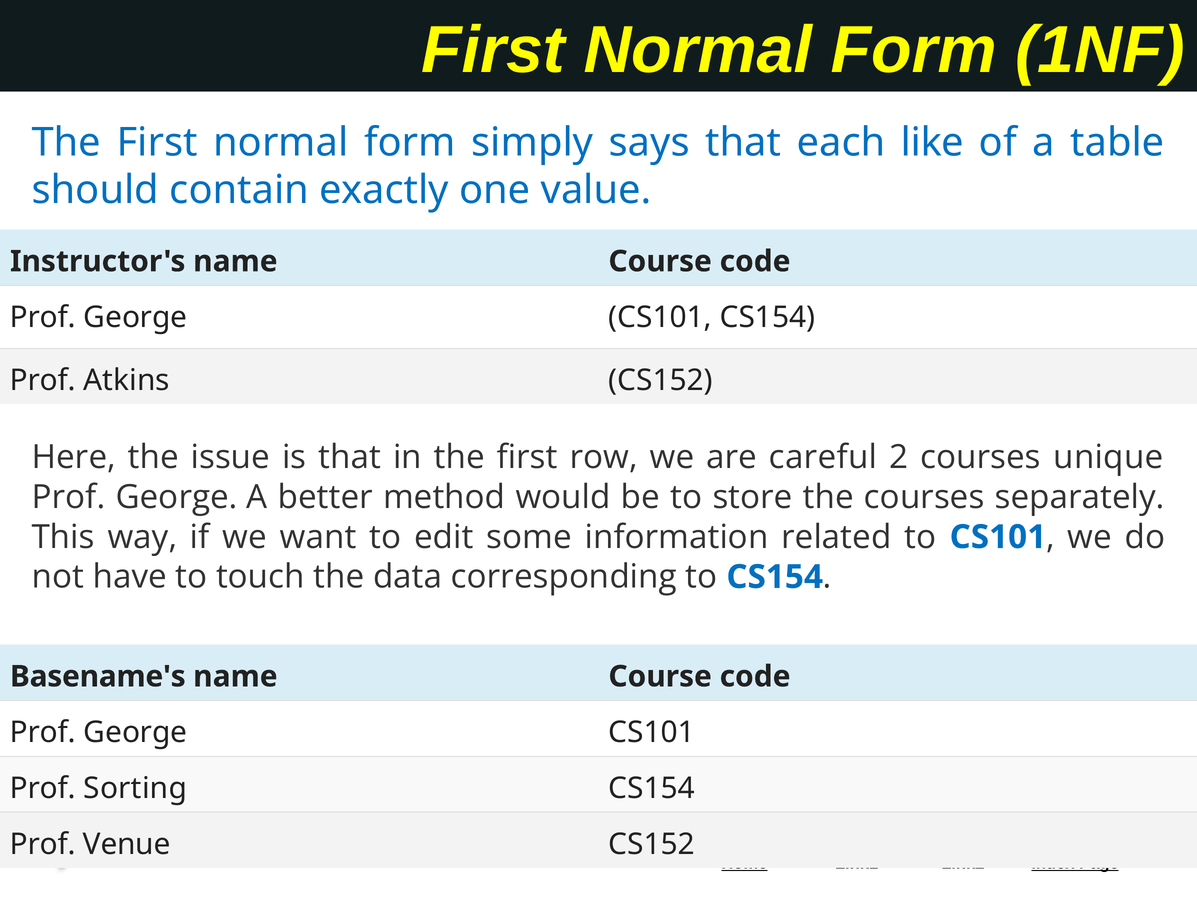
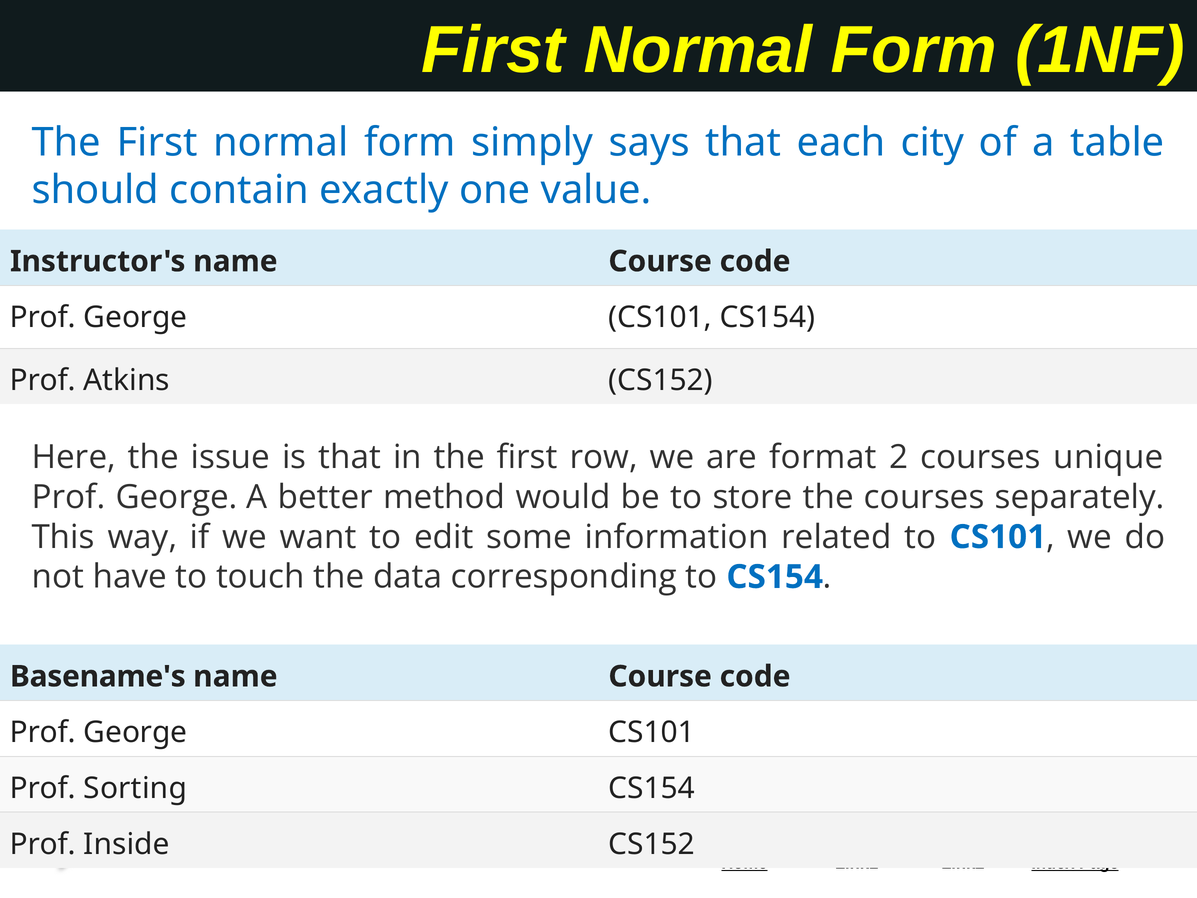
like: like -> city (932, 142)
careful: careful -> format (823, 457)
Venue: Venue -> Inside (126, 844)
